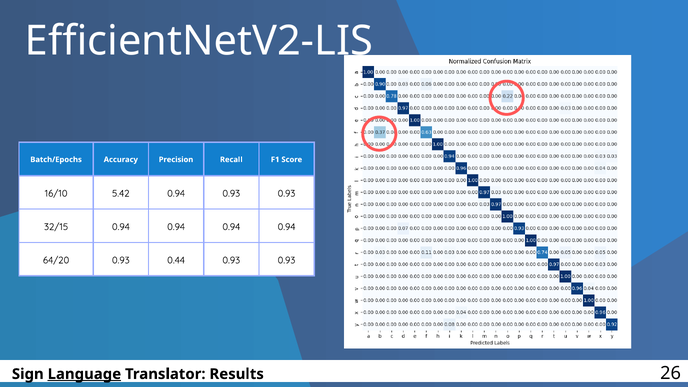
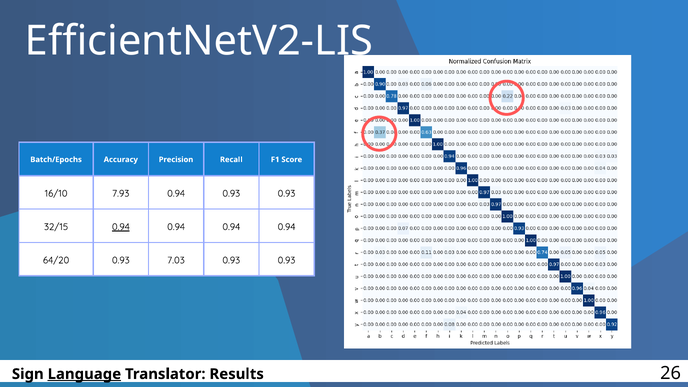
5.42: 5.42 -> 7.93 (121, 193)
0.94 underline: none -> present (121, 227)
0.44: 0.44 -> 7.03 (176, 260)
